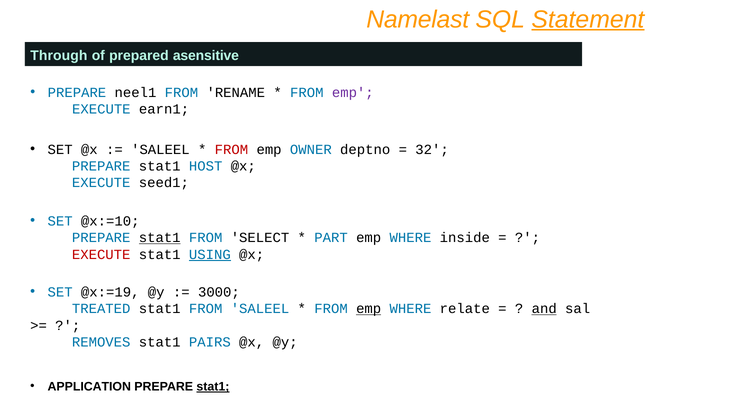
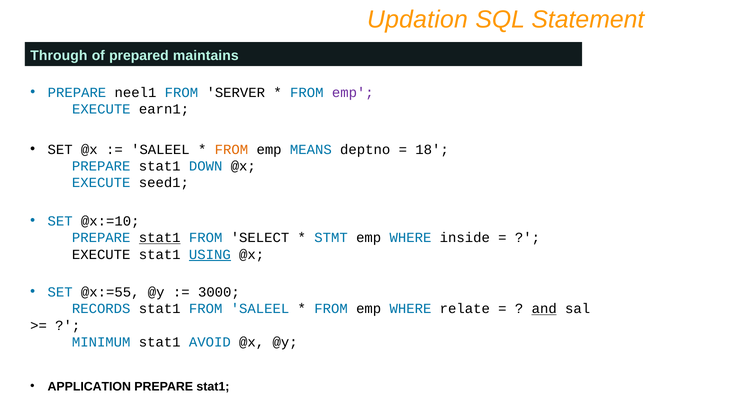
Namelast: Namelast -> Updation (417, 19)
Statement underline: present -> none (588, 19)
asensitive: asensitive -> maintains (206, 56)
RENAME: RENAME -> SERVER (236, 93)
FROM colour: red -> orange (231, 149)
OWNER: OWNER -> MEANS (311, 149)
32: 32 -> 18 (432, 149)
HOST: HOST -> DOWN (206, 166)
PART: PART -> STMT (331, 238)
EXECUTE colour: red -> black (101, 254)
@x:=19: @x:=19 -> @x:=55 (110, 292)
TREATED: TREATED -> RECORDS (101, 309)
emp underline: present -> none (369, 309)
REMOVES: REMOVES -> MINIMUM (101, 342)
PAIRS: PAIRS -> AVOID (210, 342)
stat1 underline: present -> none (213, 387)
